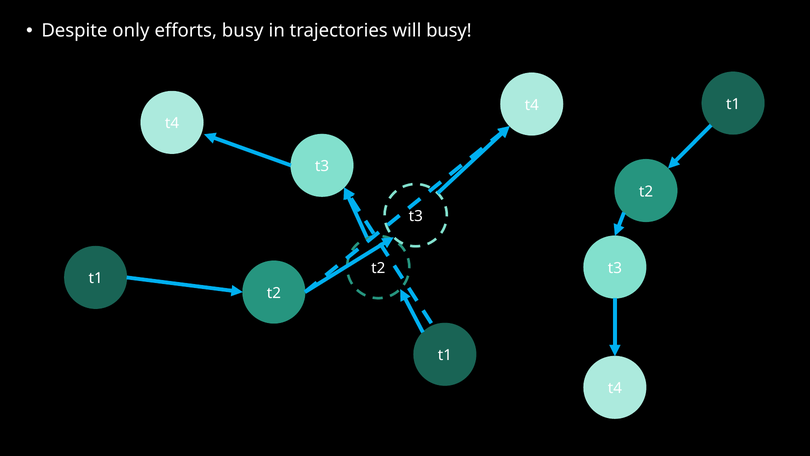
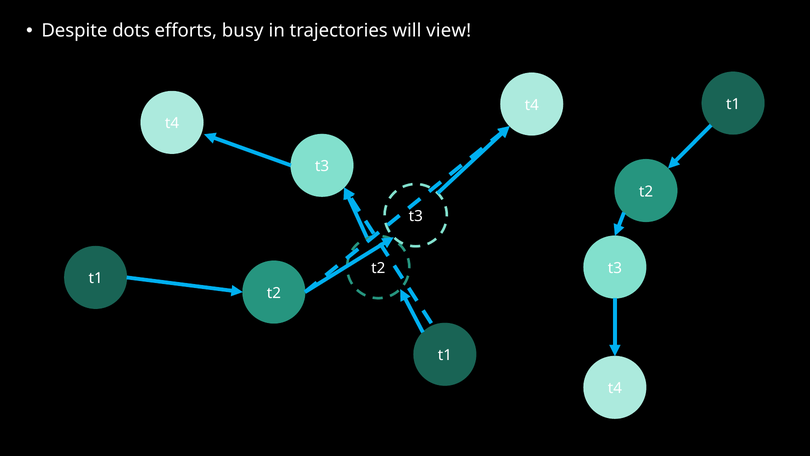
only: only -> dots (131, 31)
will busy: busy -> view (449, 31)
